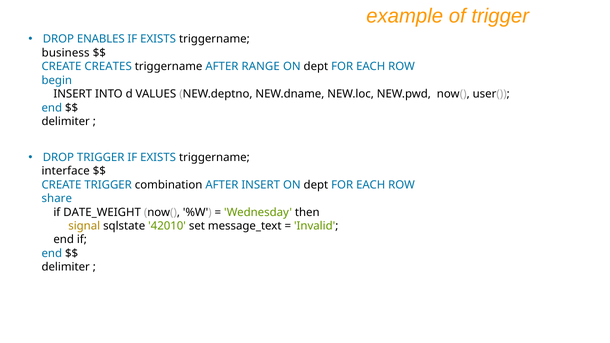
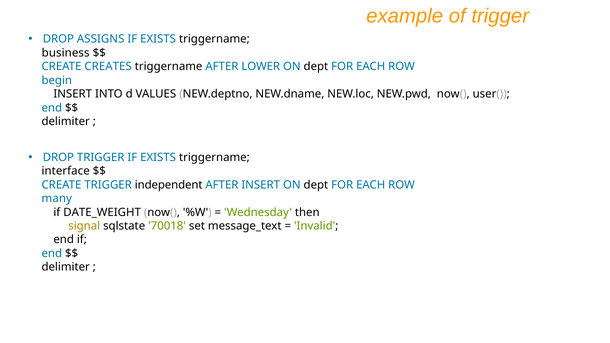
ENABLES: ENABLES -> ASSIGNS (101, 39)
RANGE: RANGE -> LOWER (261, 67)
combination: combination -> independent (169, 185)
share: share -> many (57, 199)
42010: 42010 -> 70018 (167, 226)
